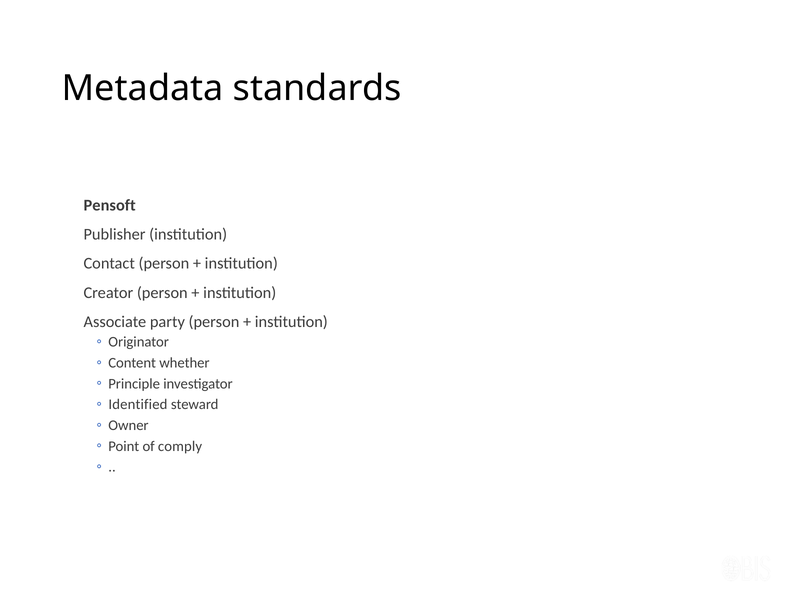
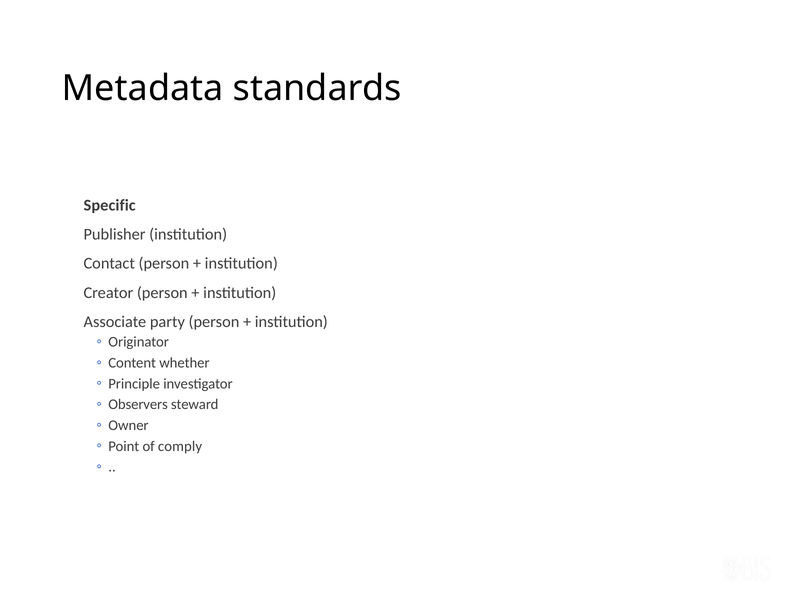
Pensoft: Pensoft -> Specific (110, 205)
Identified: Identified -> Observers (138, 404)
